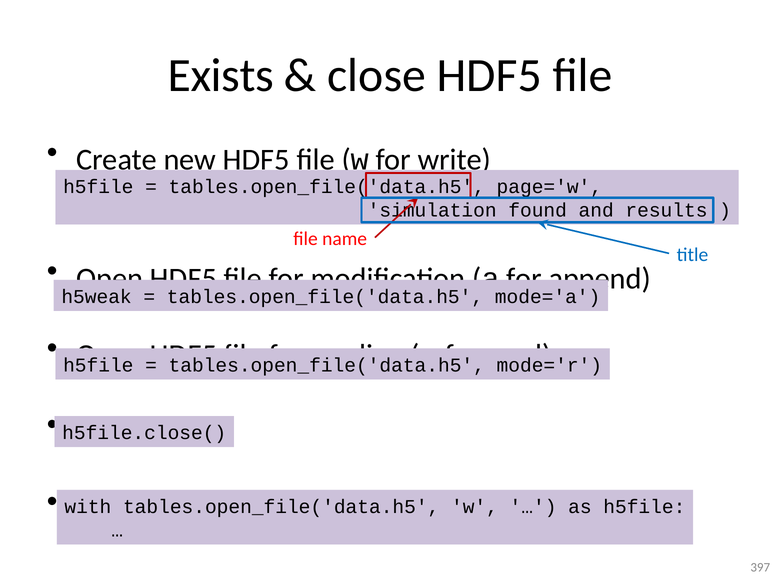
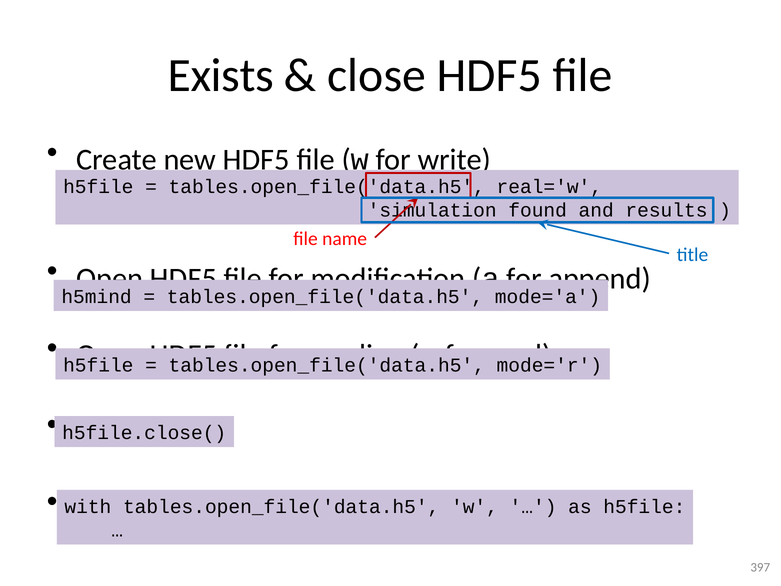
page='w: page='w -> real='w (549, 187)
h5weak: h5weak -> h5mind (97, 297)
